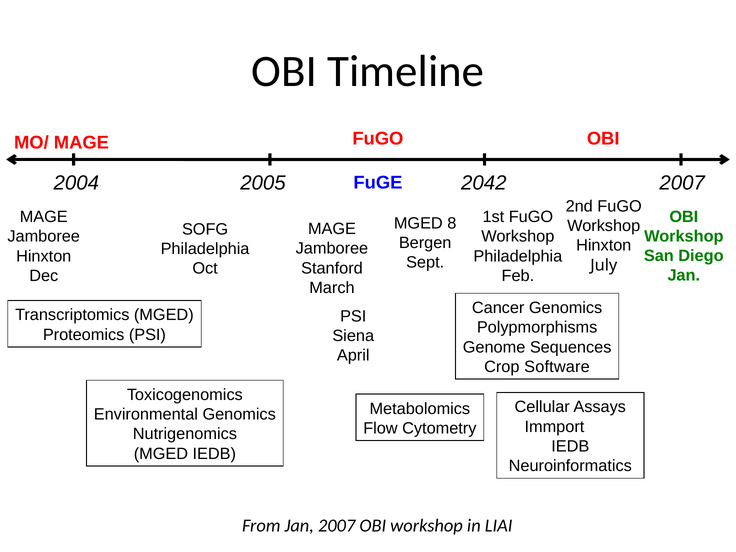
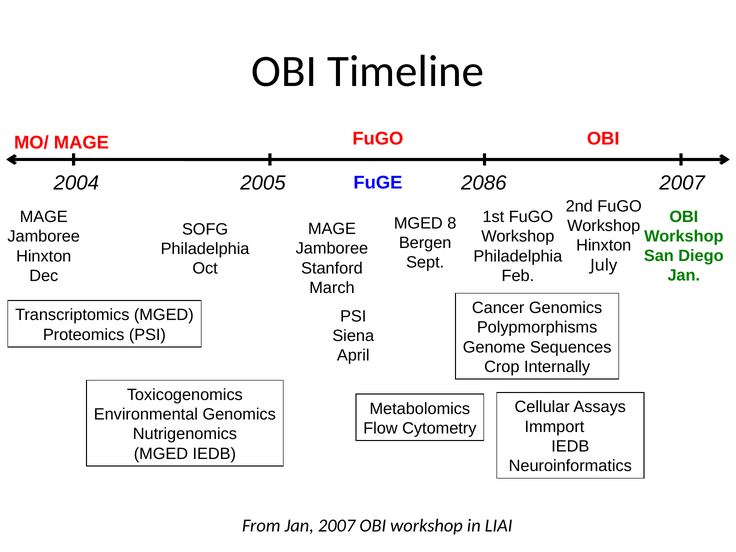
2042: 2042 -> 2086 (484, 183)
Software: Software -> Internally (557, 367)
